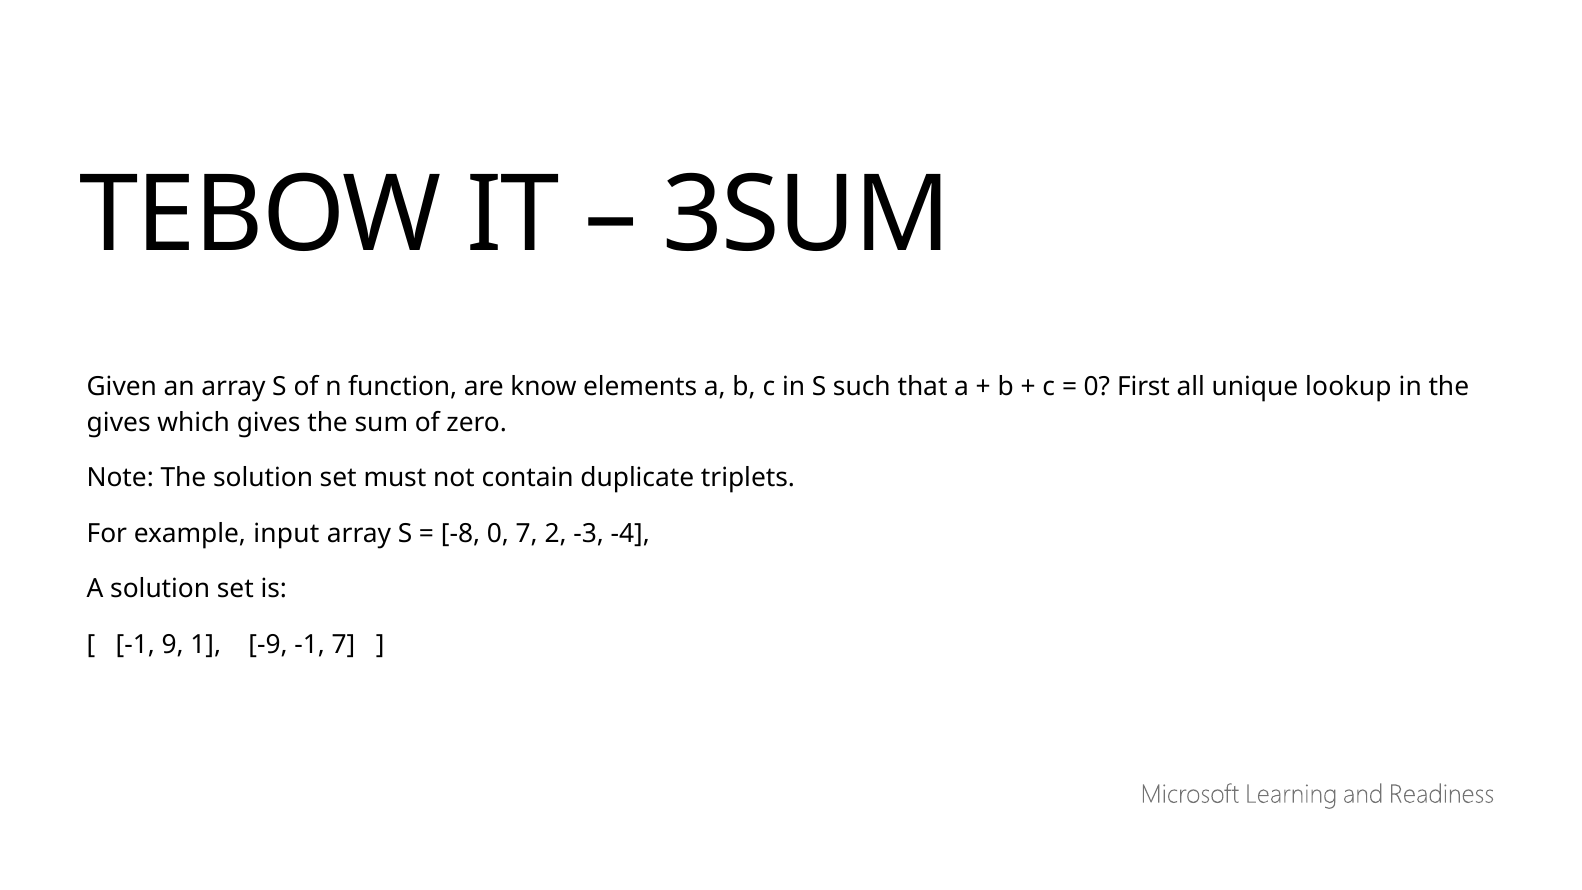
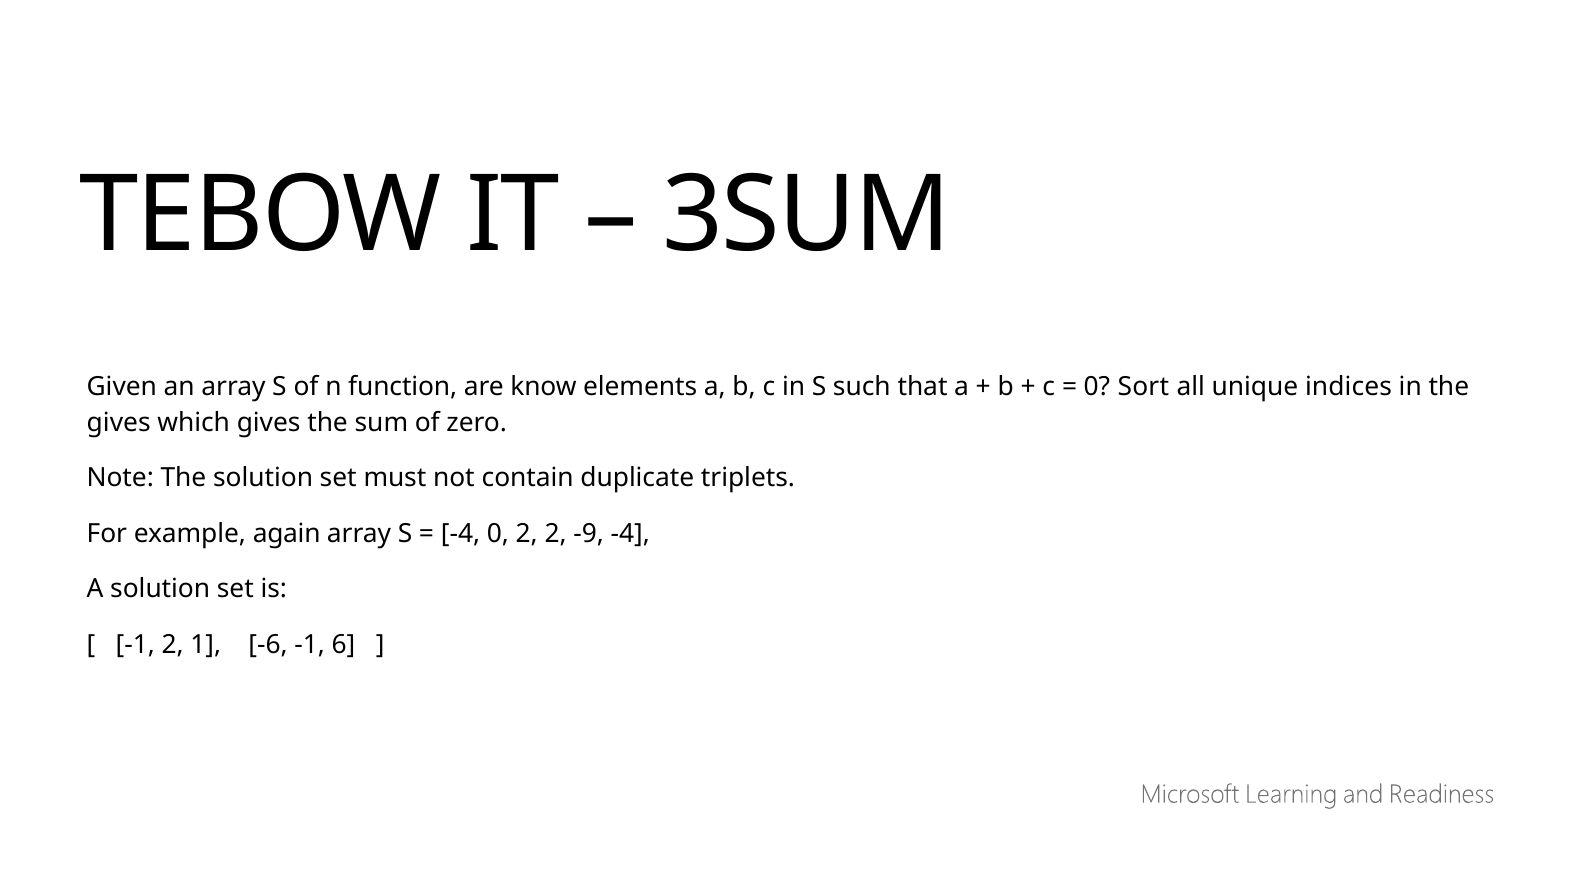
First: First -> Sort (1143, 387)
lookup: lookup -> indices (1348, 387)
input: input -> again (287, 534)
-8: -8 -> -4 (461, 534)
0 7: 7 -> 2 (527, 534)
-3: -3 -> -9 (589, 534)
-1 9: 9 -> 2 (173, 644)
-9: -9 -> -6 (268, 644)
-1 7: 7 -> 6 (344, 644)
